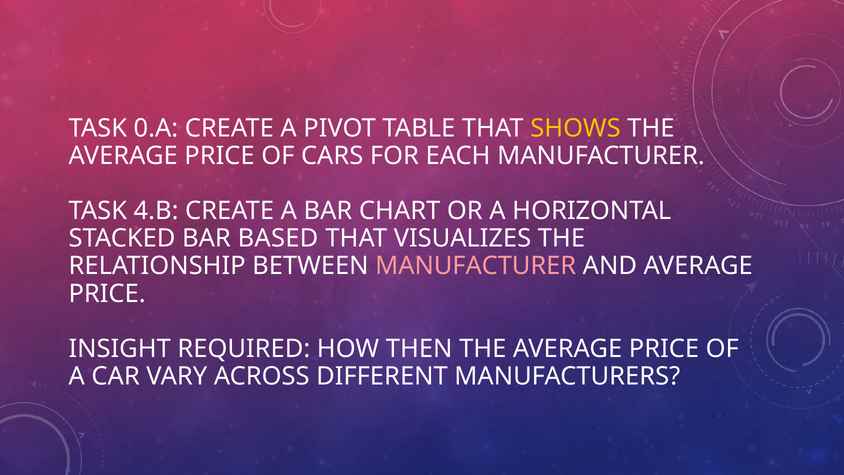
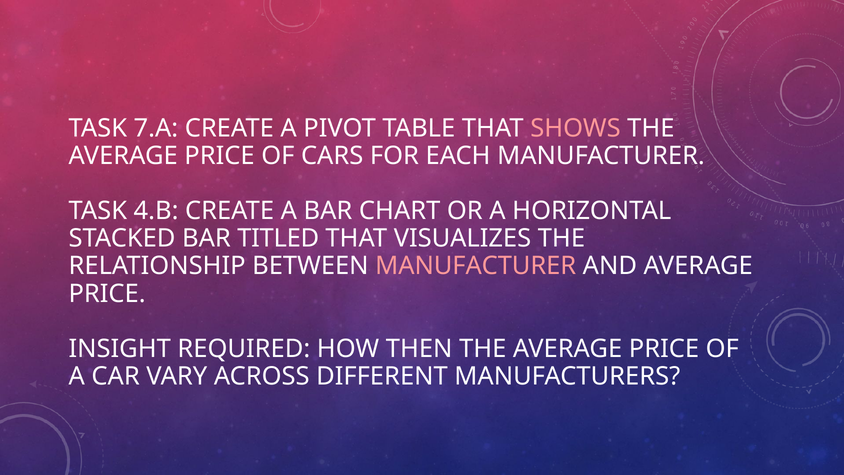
0.A: 0.A -> 7.A (156, 128)
SHOWS colour: yellow -> pink (575, 128)
BASED: BASED -> TITLED (278, 238)
